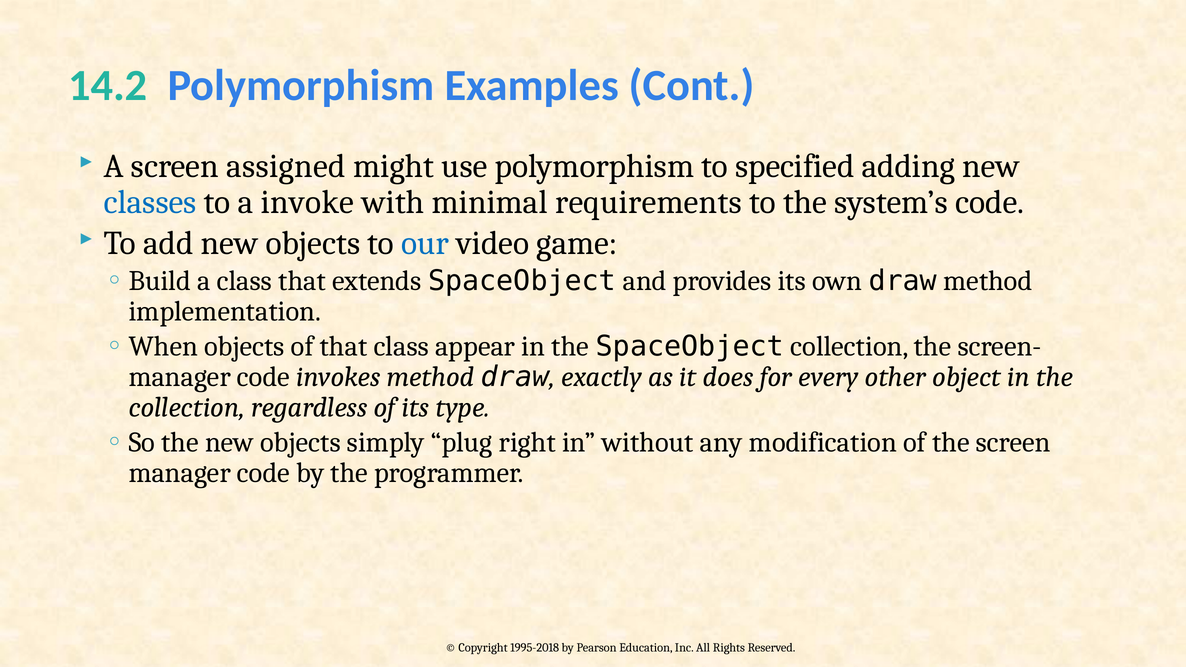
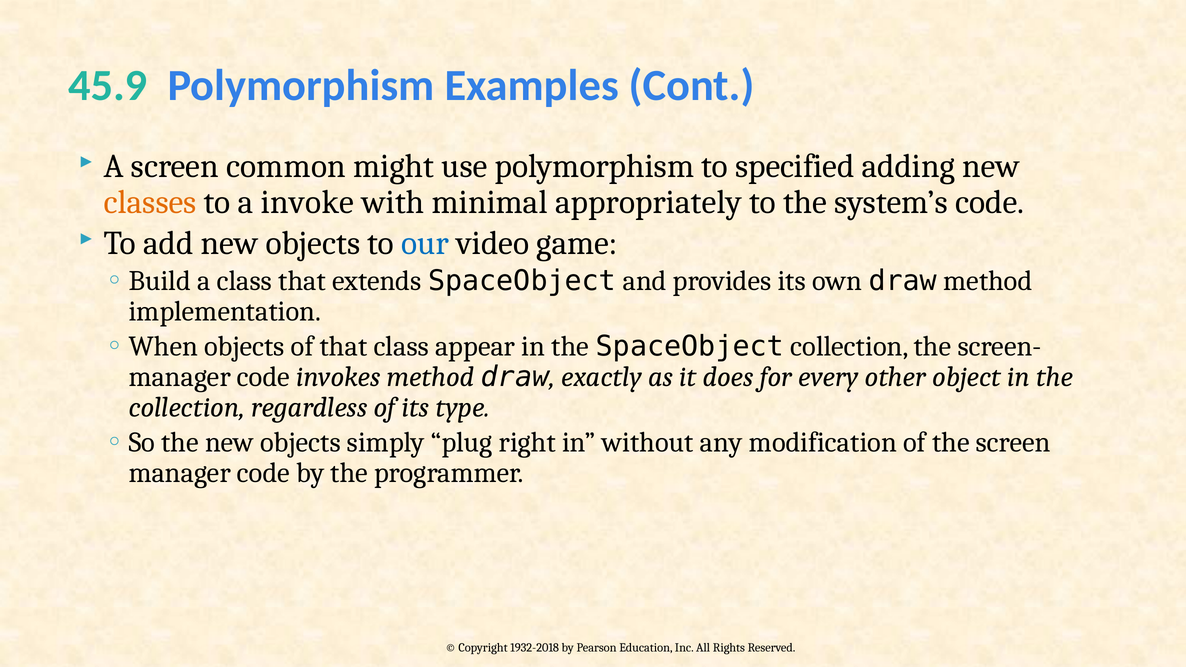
14.2: 14.2 -> 45.9 (108, 85)
assigned: assigned -> common (286, 166)
classes colour: blue -> orange (150, 202)
requirements: requirements -> appropriately (648, 202)
1995-2018: 1995-2018 -> 1932-2018 (535, 648)
